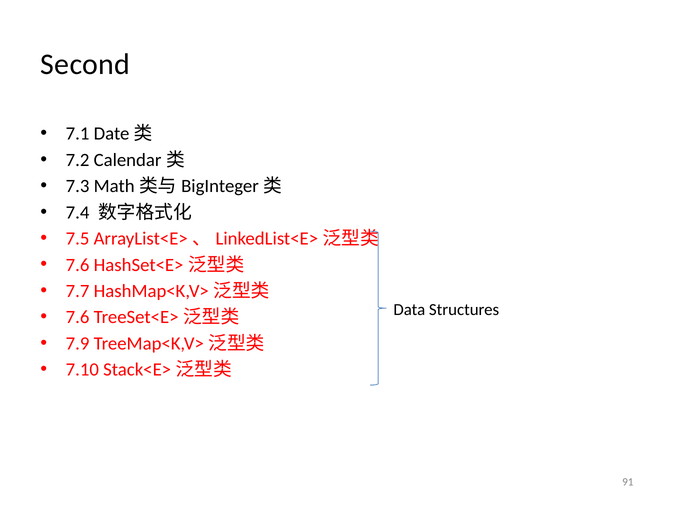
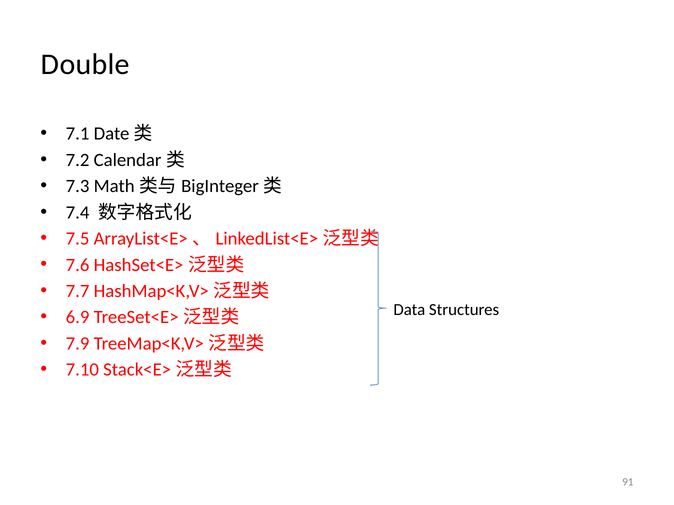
Second: Second -> Double (85, 64)
7.6: 7.6 -> 6.9 (78, 318)
